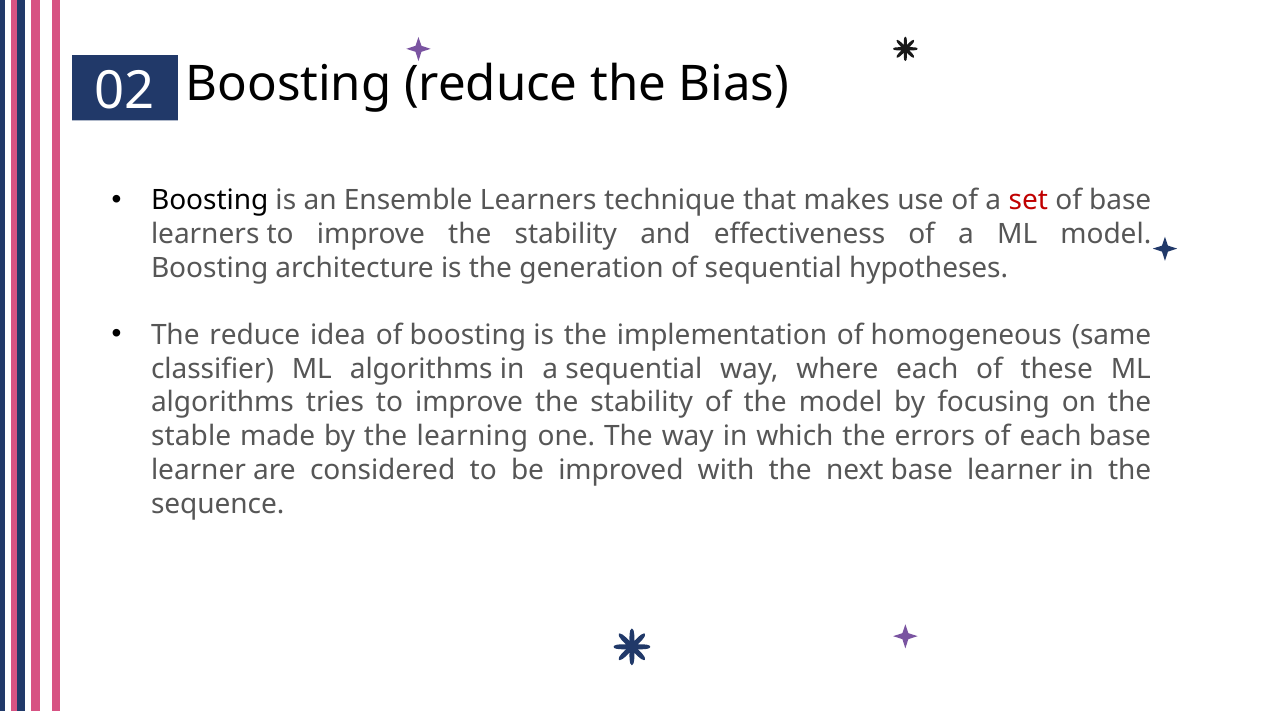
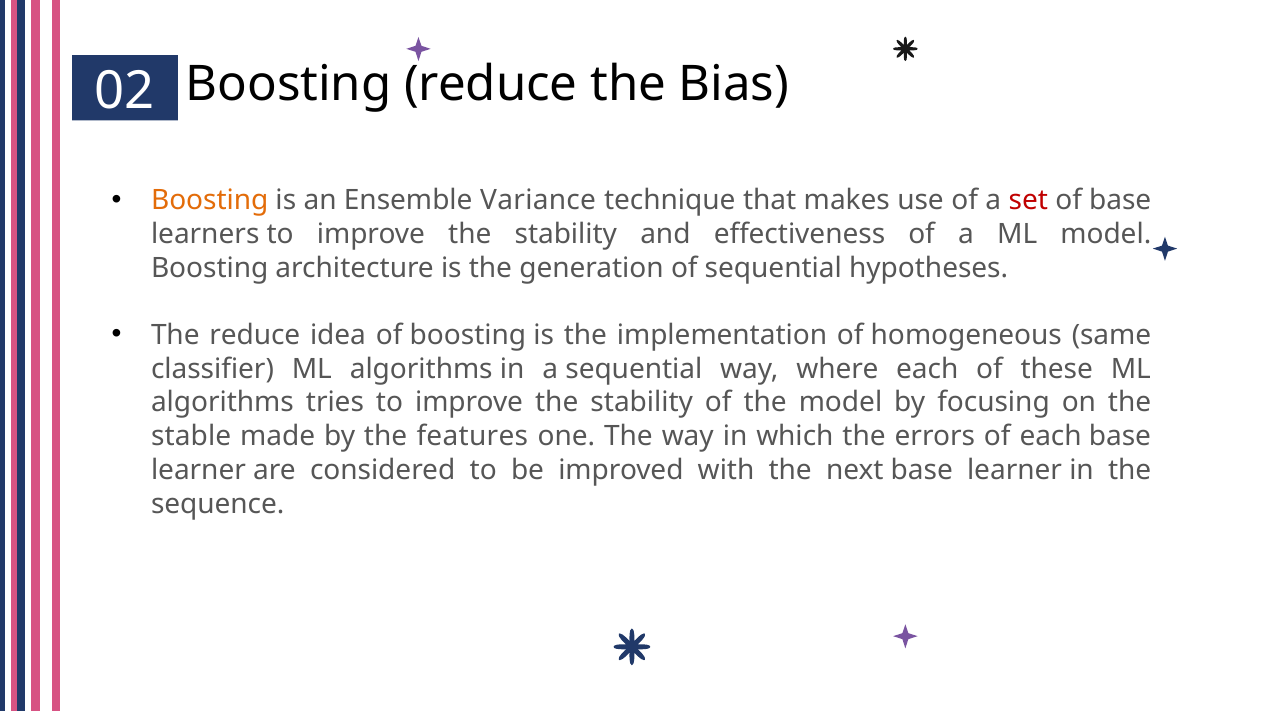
Boosting colour: black -> orange (210, 201)
Ensemble Learners: Learners -> Variance (538, 201)
learning: learning -> features (472, 436)
